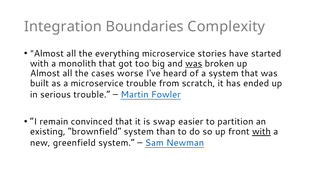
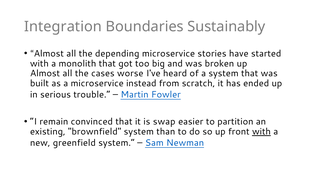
Complexity: Complexity -> Sustainably (226, 27)
everything: everything -> depending (117, 53)
was underline: present -> none (194, 63)
microservice trouble: trouble -> instead (141, 83)
